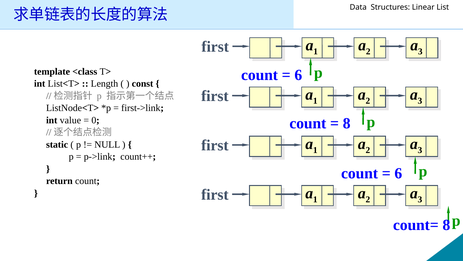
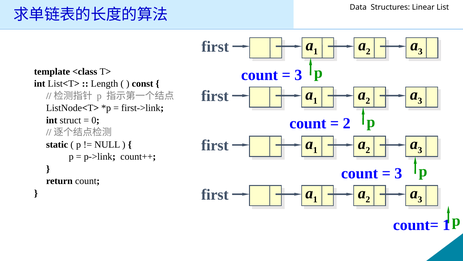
6: 6 -> 3 (298, 75)
value: value -> struct (70, 120)
8: 8 -> 2 (347, 123)
6: 6 -> 3 (398, 173)
count= 8: 8 -> 1 (446, 225)
